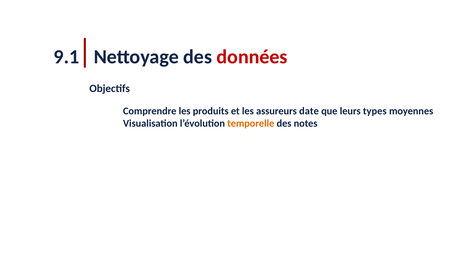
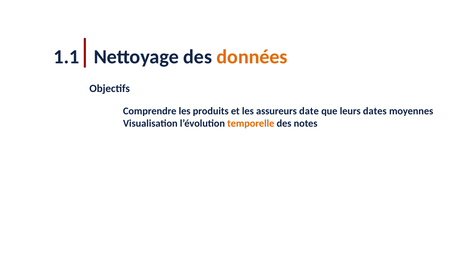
9.1: 9.1 -> 1.1 (66, 57)
données colour: red -> orange (252, 57)
types: types -> dates (375, 111)
